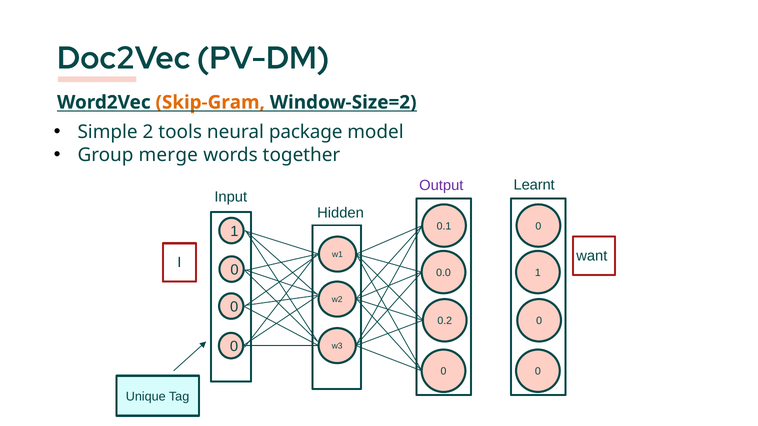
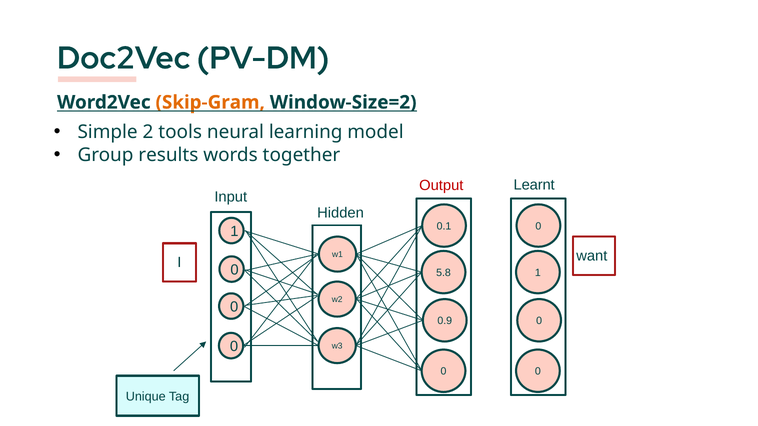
package: package -> learning (306, 132)
merge: merge -> results (168, 155)
Output colour: purple -> red (441, 185)
0.0: 0.0 -> 5.8 (444, 273)
0.2: 0.2 -> 0.9 (445, 321)
